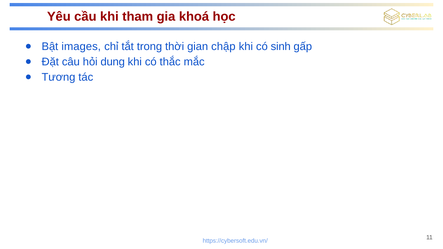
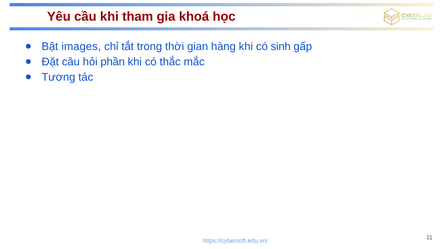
chập: chập -> hàng (223, 47)
dung: dung -> phần (113, 62)
